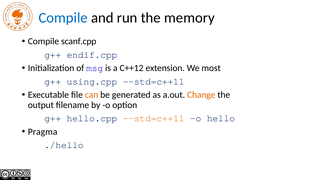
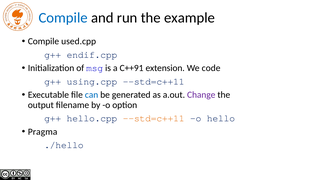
memory: memory -> example (190, 18)
scanf.cpp: scanf.cpp -> used.cpp (79, 41)
C++12: C++12 -> C++91 (132, 68)
most: most -> code (211, 68)
can colour: orange -> blue (92, 95)
Change colour: orange -> purple (201, 95)
